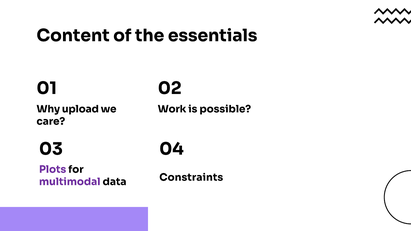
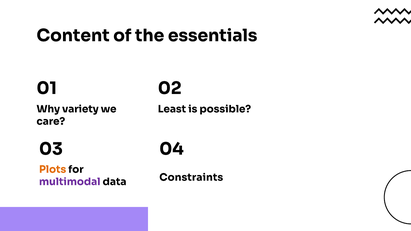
upload: upload -> variety (80, 109)
Work: Work -> Least (172, 109)
Plots colour: purple -> orange (53, 170)
